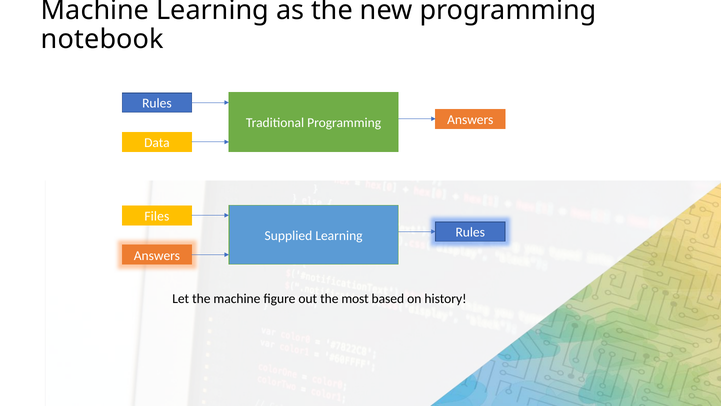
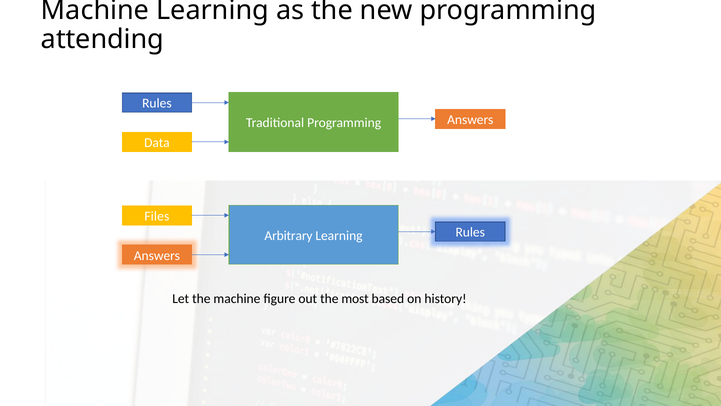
notebook: notebook -> attending (102, 39)
Supplied: Supplied -> Arbitrary (289, 236)
